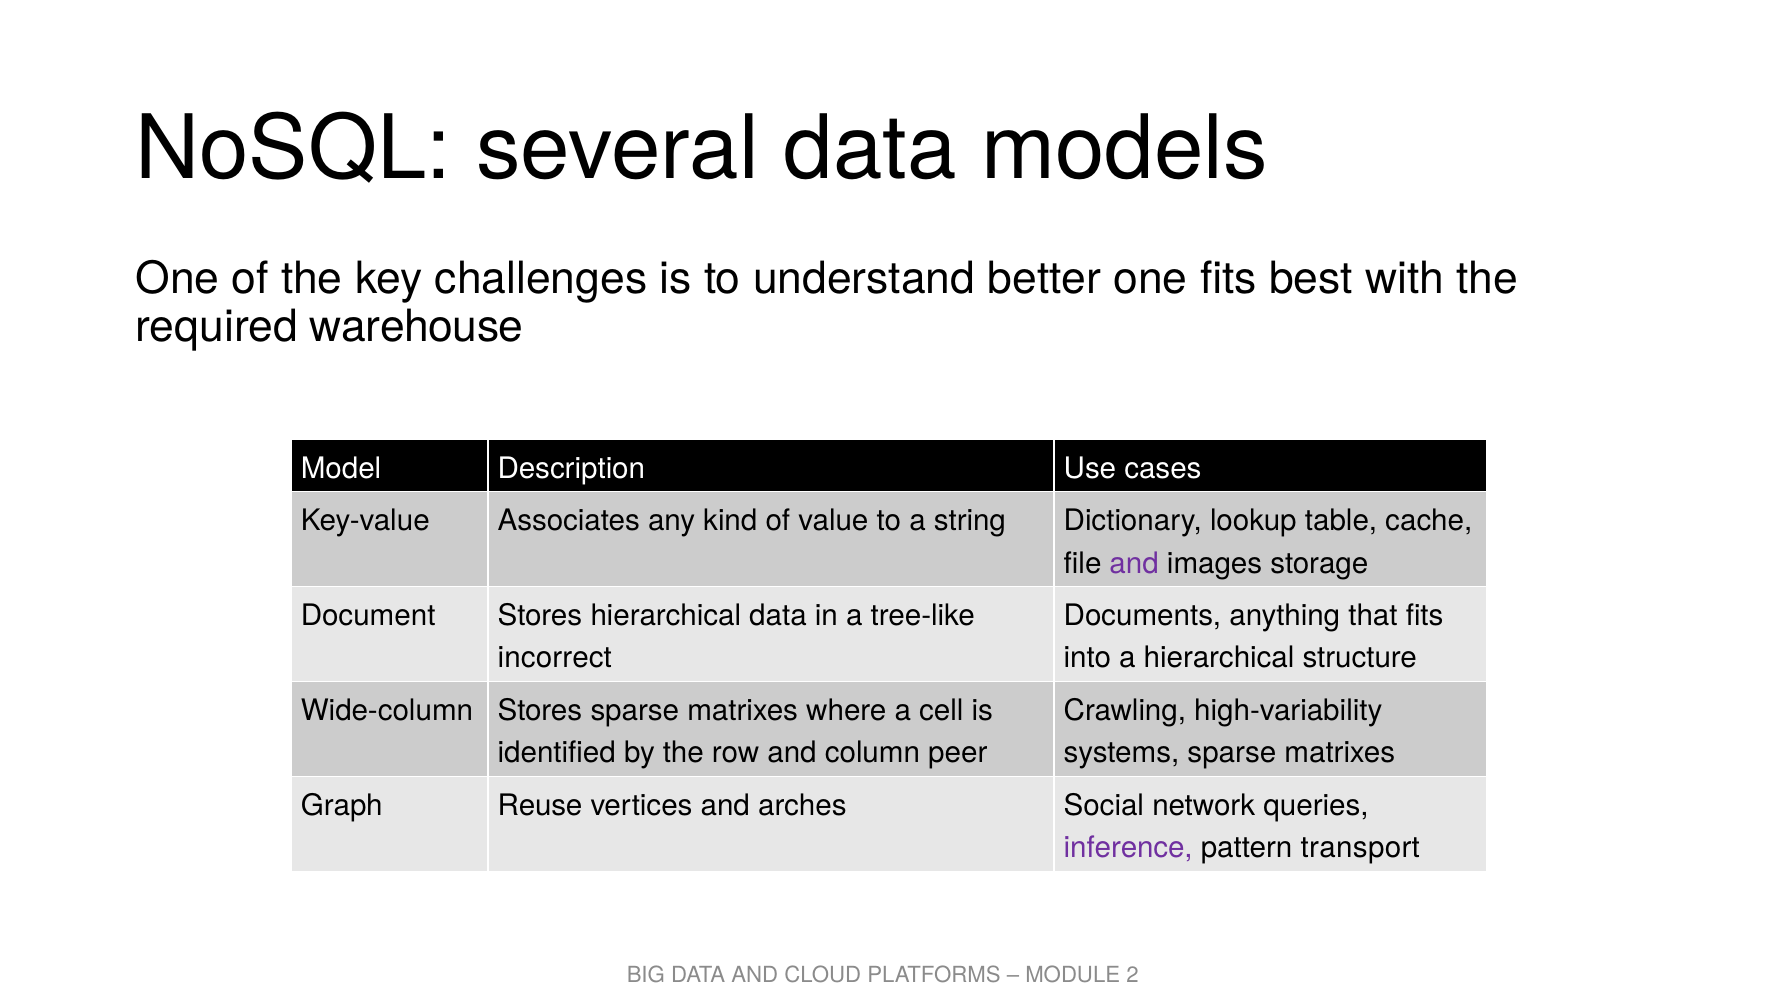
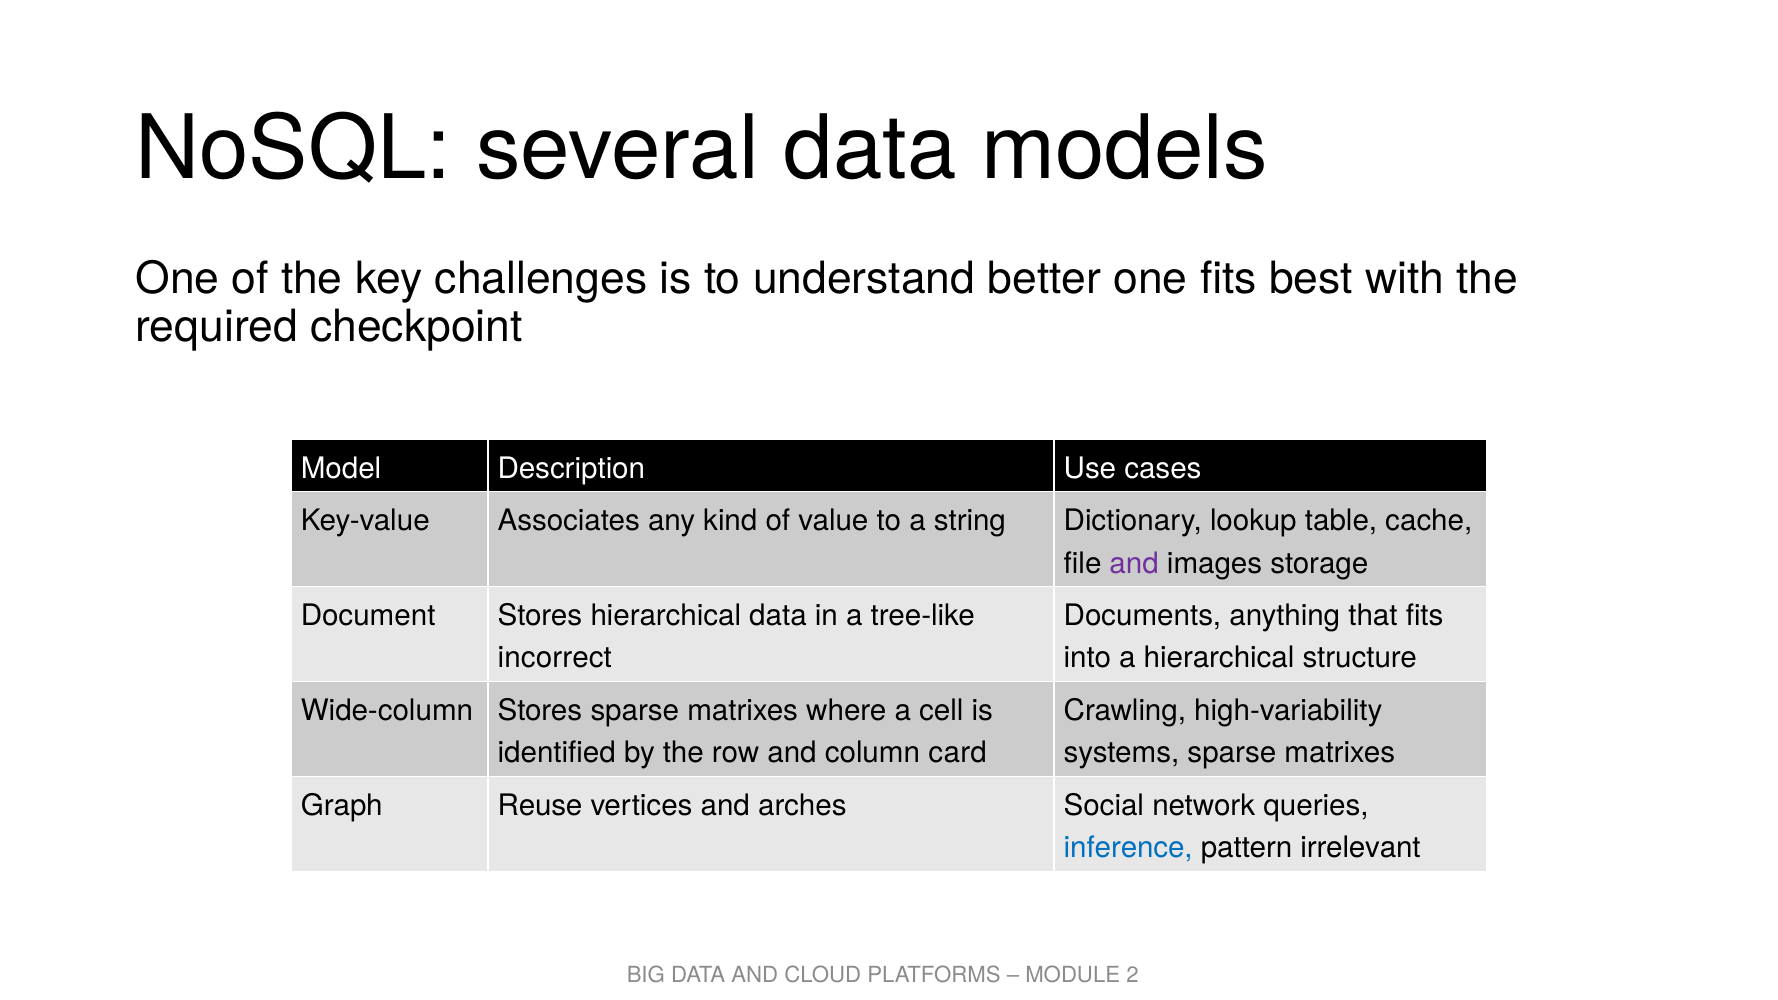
warehouse: warehouse -> checkpoint (416, 326)
peer: peer -> card (958, 753)
inference colour: purple -> blue (1128, 848)
transport: transport -> irrelevant (1361, 848)
